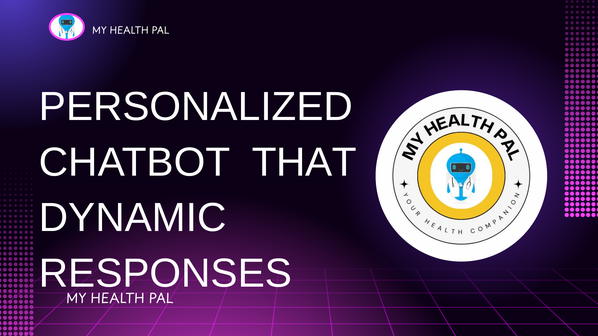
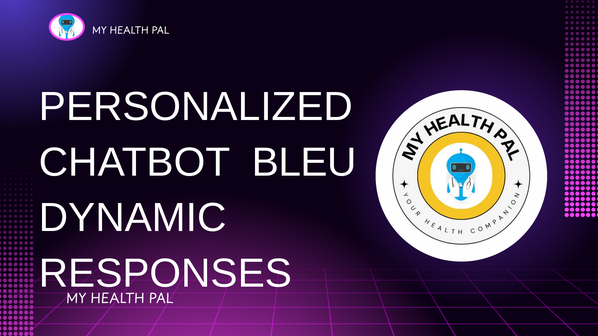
THAT: THAT -> BLEU (304, 162)
